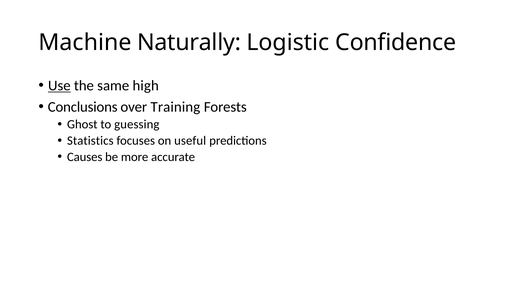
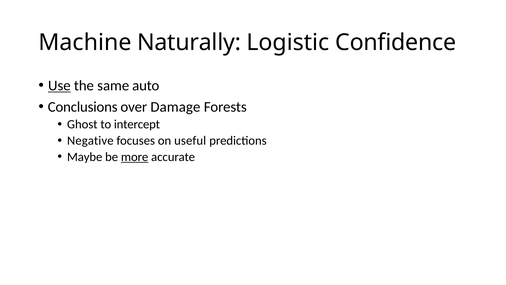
high: high -> auto (146, 86)
Training: Training -> Damage (175, 107)
guessing: guessing -> intercept (137, 124)
Statistics: Statistics -> Negative (90, 140)
Causes: Causes -> Maybe (85, 157)
more underline: none -> present (135, 157)
